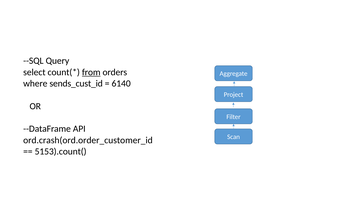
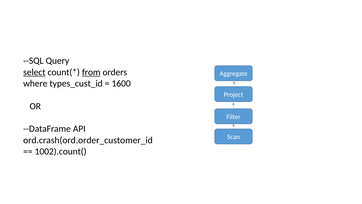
select underline: none -> present (34, 72)
sends_cust_id: sends_cust_id -> types_cust_id (76, 83)
6140: 6140 -> 1600 (121, 83)
5153).count(: 5153).count( -> 1002).count( (61, 151)
